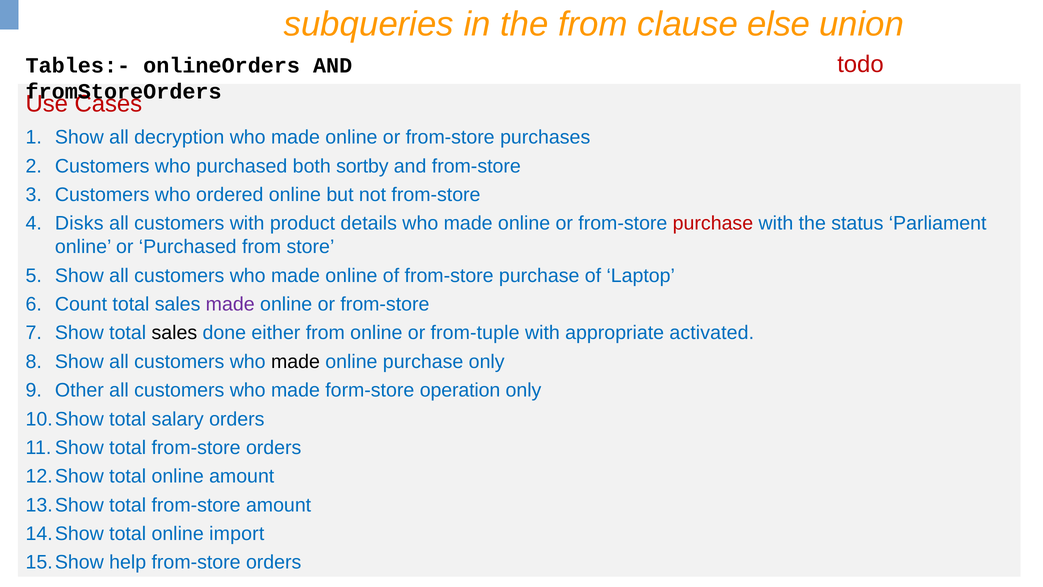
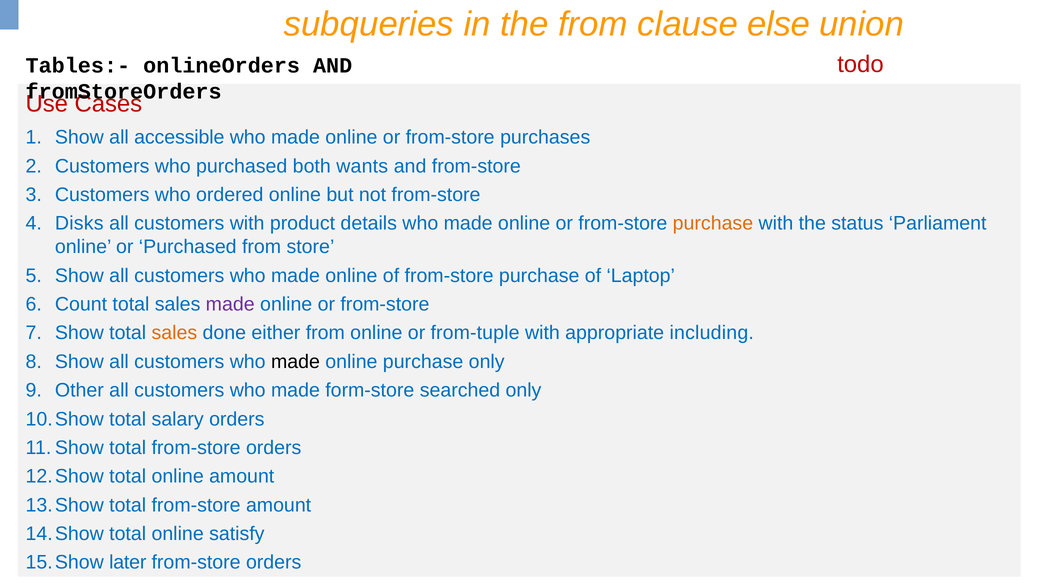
decryption: decryption -> accessible (179, 137)
sortby: sortby -> wants (362, 166)
purchase colour: red -> orange (713, 223)
sales colour: black -> orange (174, 333)
activated: activated -> including (712, 333)
operation: operation -> searched (460, 390)
import: import -> satisfy (237, 534)
help: help -> later (128, 562)
